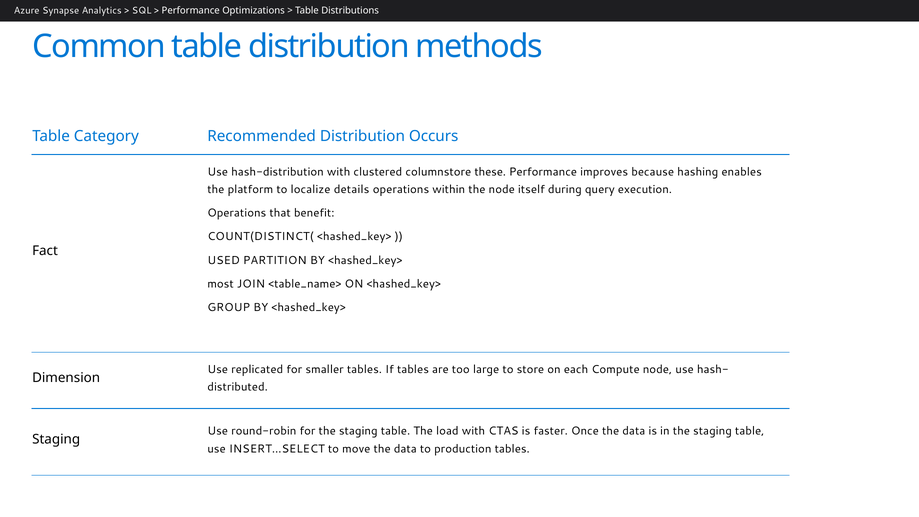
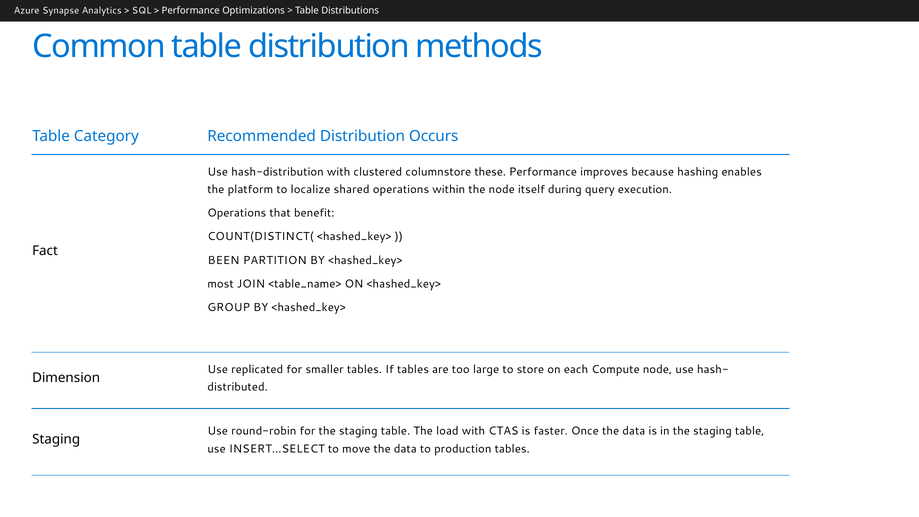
details: details -> shared (352, 190)
USED: USED -> BEEN (224, 260)
